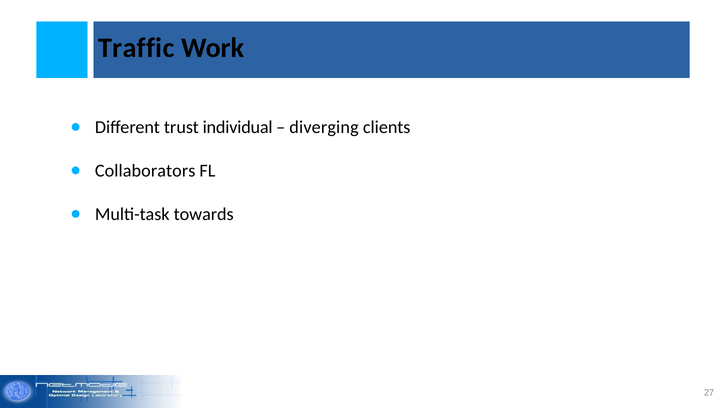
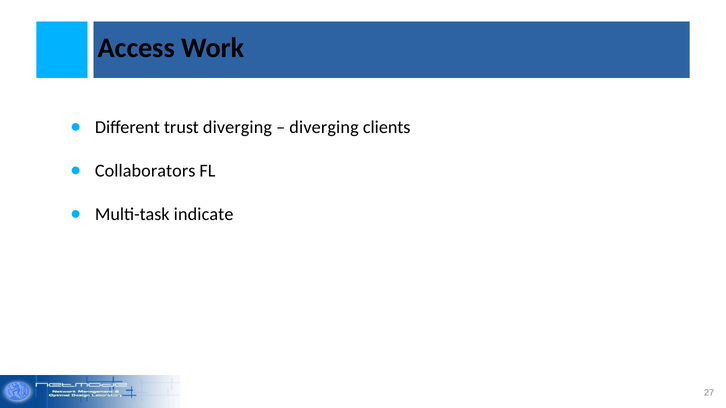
Traffic: Traffic -> Access (136, 48)
trust individual: individual -> diverging (237, 127)
towards: towards -> indicate (204, 214)
